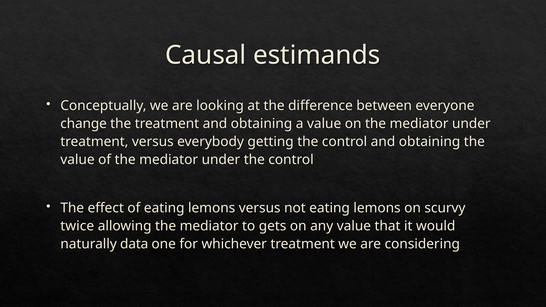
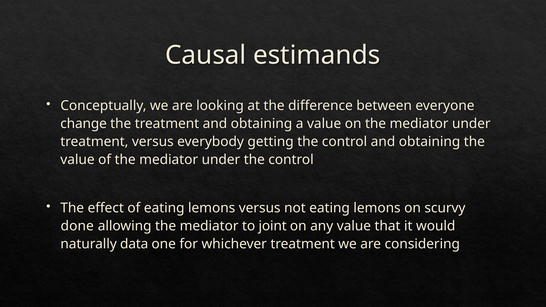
twice: twice -> done (77, 226)
gets: gets -> joint (273, 226)
